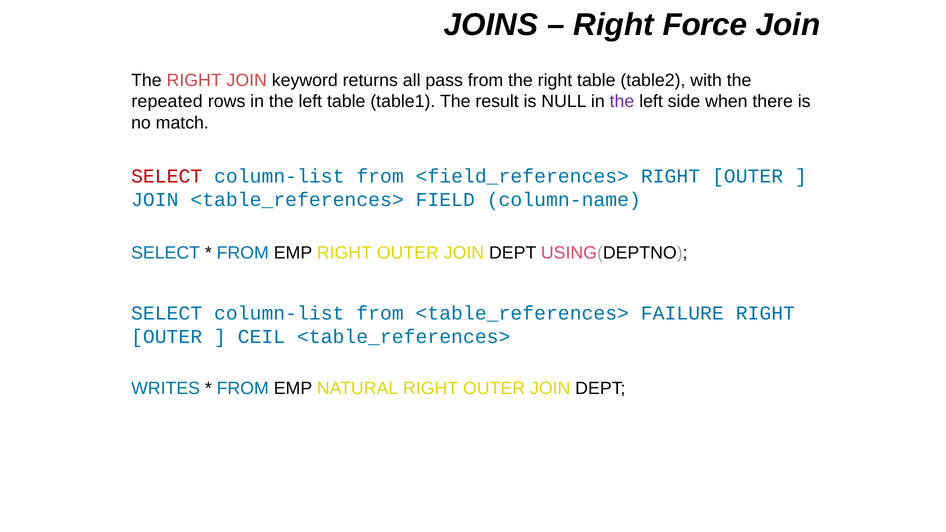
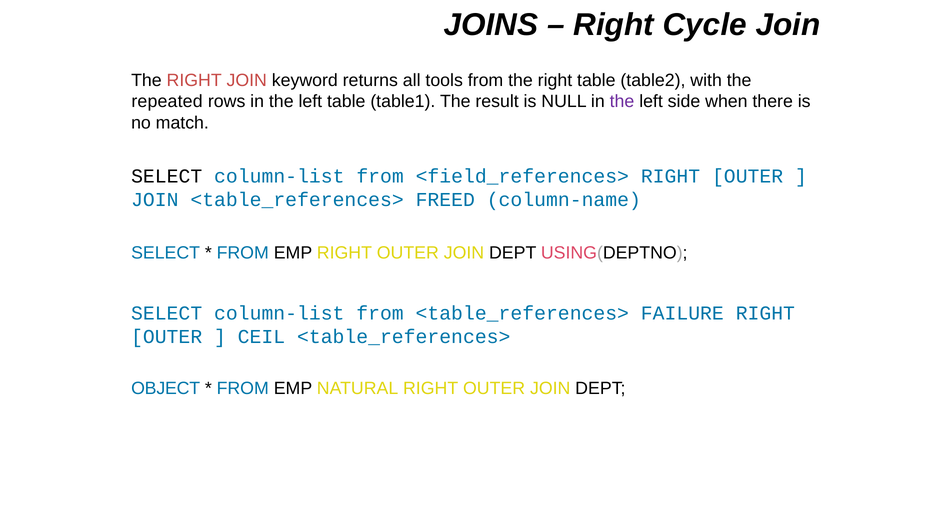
Force: Force -> Cycle (705, 25)
pass: pass -> tools (444, 80)
SELECT colour: red -> black (167, 176)
FIELD: FIELD -> FREED (445, 200)
WRITES: WRITES -> OBJECT (166, 389)
